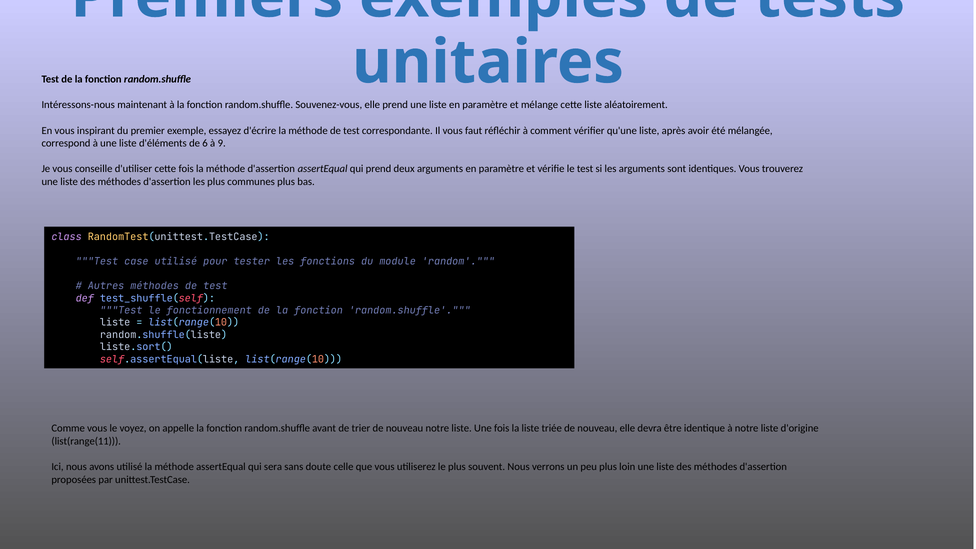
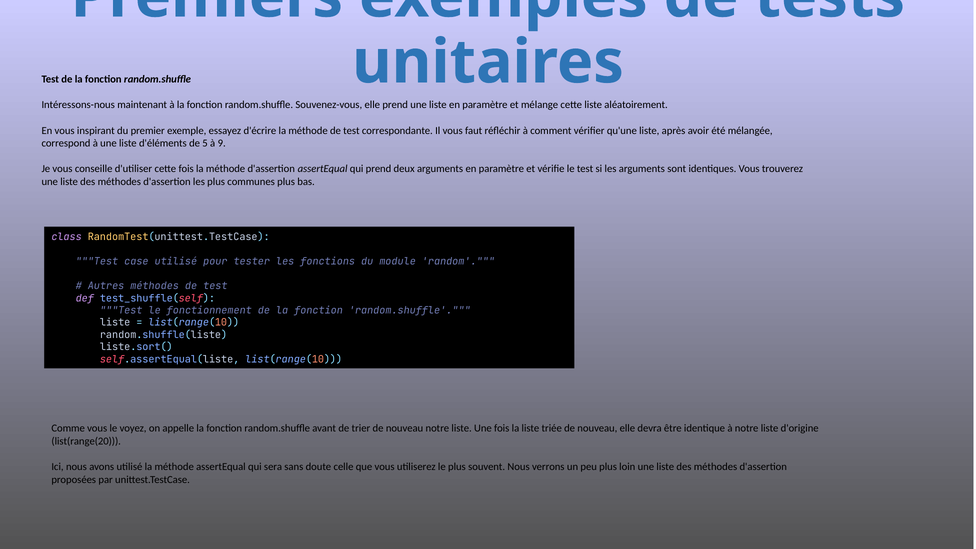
6: 6 -> 5 (205, 143)
list(range(11: list(range(11 -> list(range(20 (86, 441)
